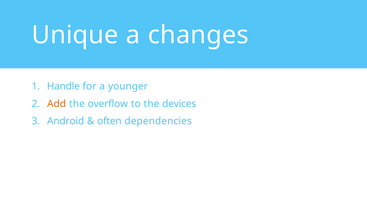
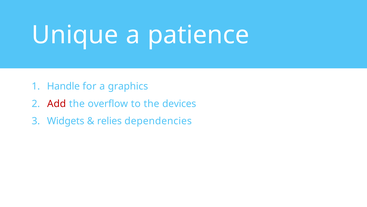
changes: changes -> patience (198, 35)
younger: younger -> graphics (128, 86)
Add colour: orange -> red (57, 103)
Android: Android -> Widgets (66, 121)
often: often -> relies (109, 121)
